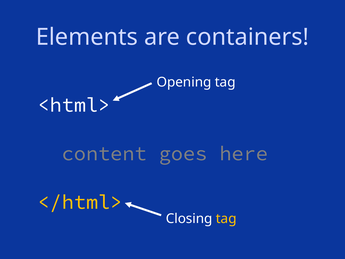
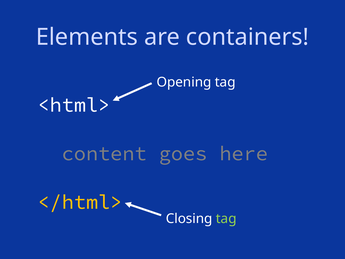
tag colour: yellow -> light green (226, 218)
